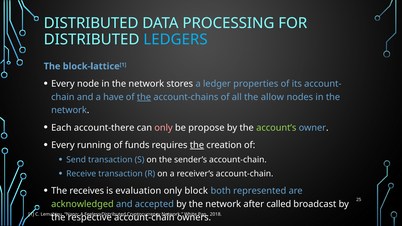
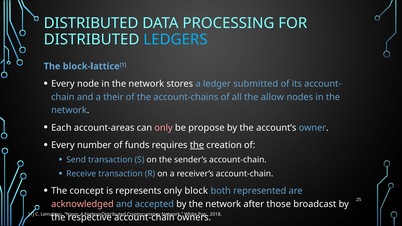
properties: properties -> submitted (256, 84)
have: have -> their (113, 97)
the underline: present -> none (144, 97)
account-there: account-there -> account-areas (104, 128)
account’s colour: light green -> white (276, 128)
running: running -> number (94, 145)
receives: receives -> concept (87, 191)
evaluation: evaluation -> represents (138, 191)
acknowledged colour: light green -> pink (82, 204)
called: called -> those (279, 204)
